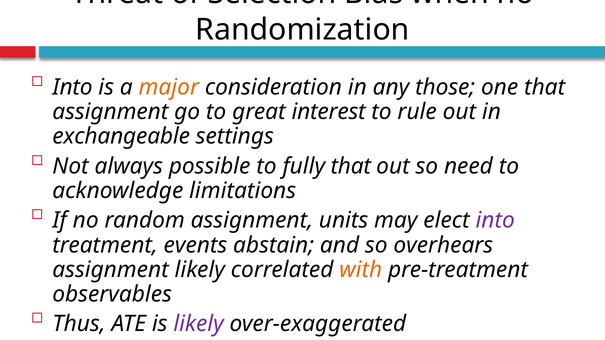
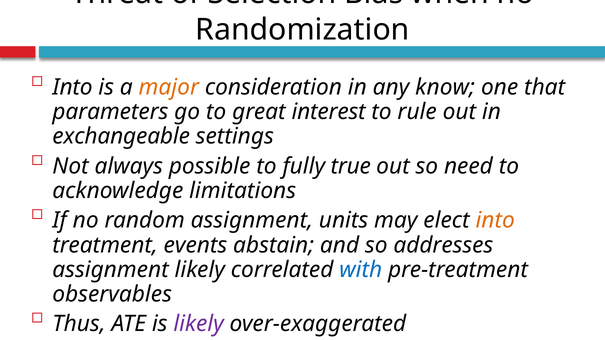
those: those -> know (445, 87)
assignment: assignment -> parameters (110, 112)
fully that: that -> true (351, 166)
into colour: purple -> orange (495, 221)
overhears: overhears -> addresses (443, 245)
with colour: orange -> blue (361, 270)
